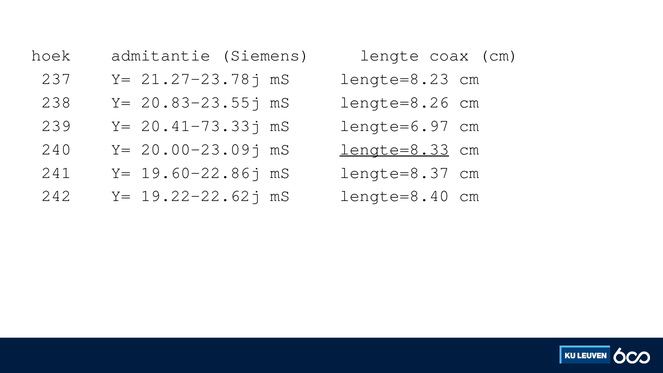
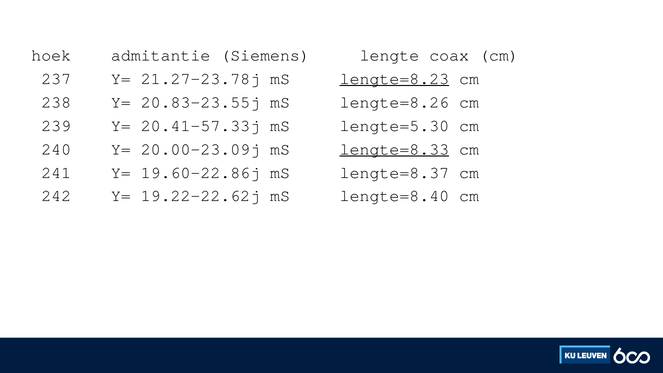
lengte=8.23 underline: none -> present (394, 79)
20.41-73.33j: 20.41-73.33j -> 20.41-57.33j (200, 126)
lengte=6.97: lengte=6.97 -> lengte=5.30 (394, 126)
